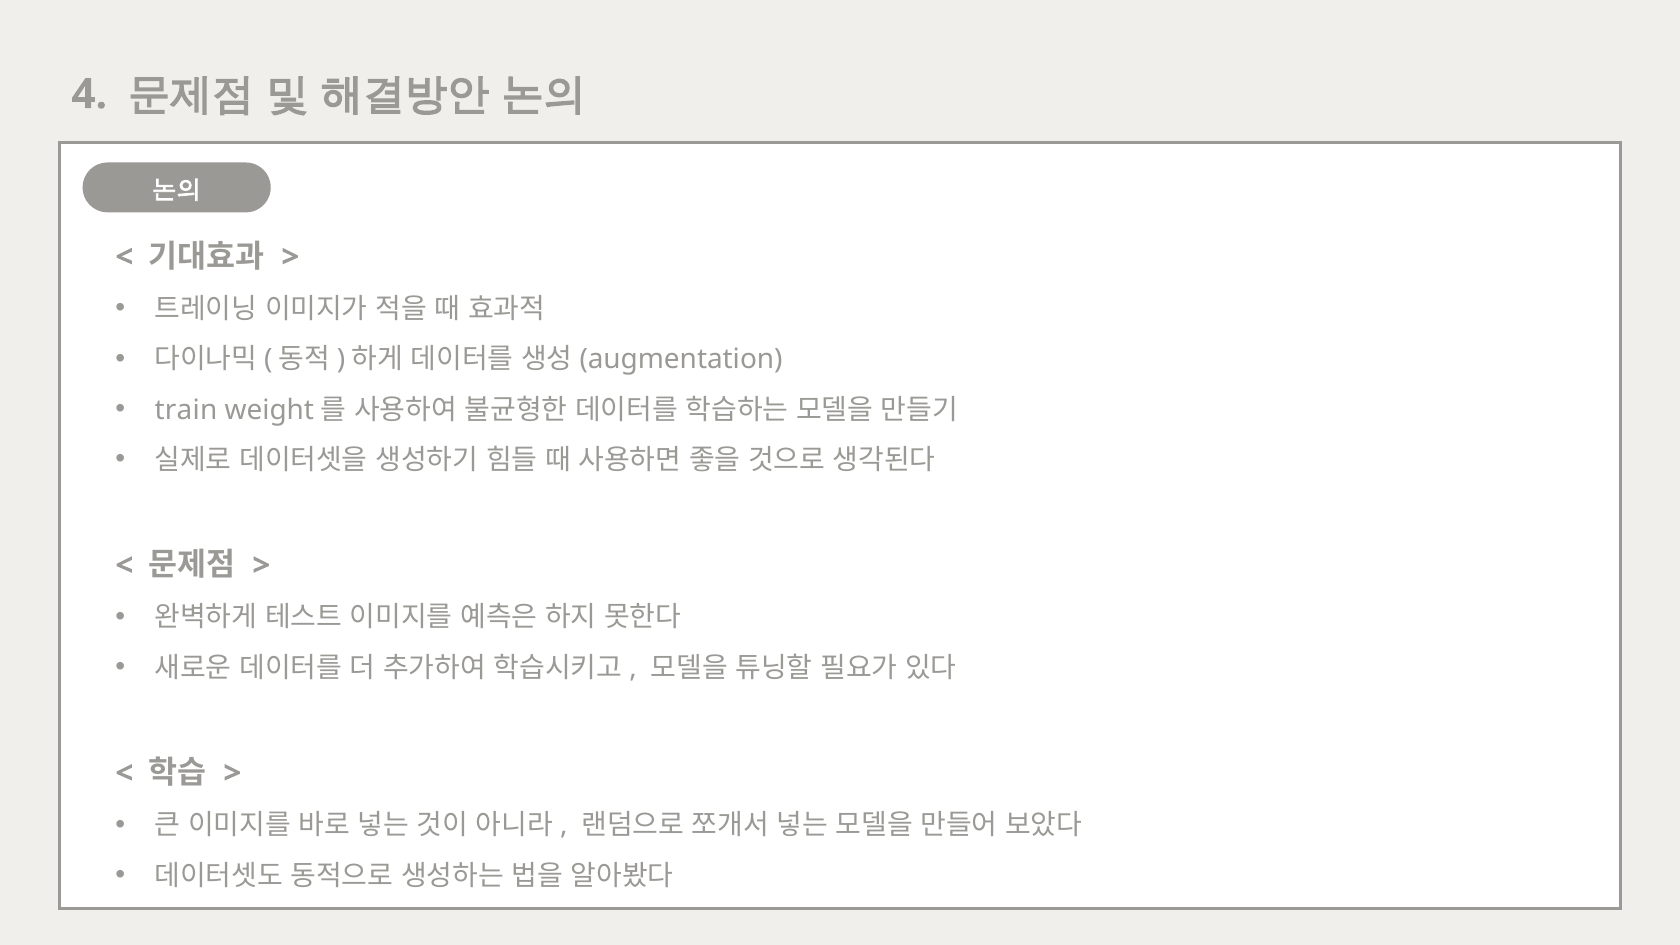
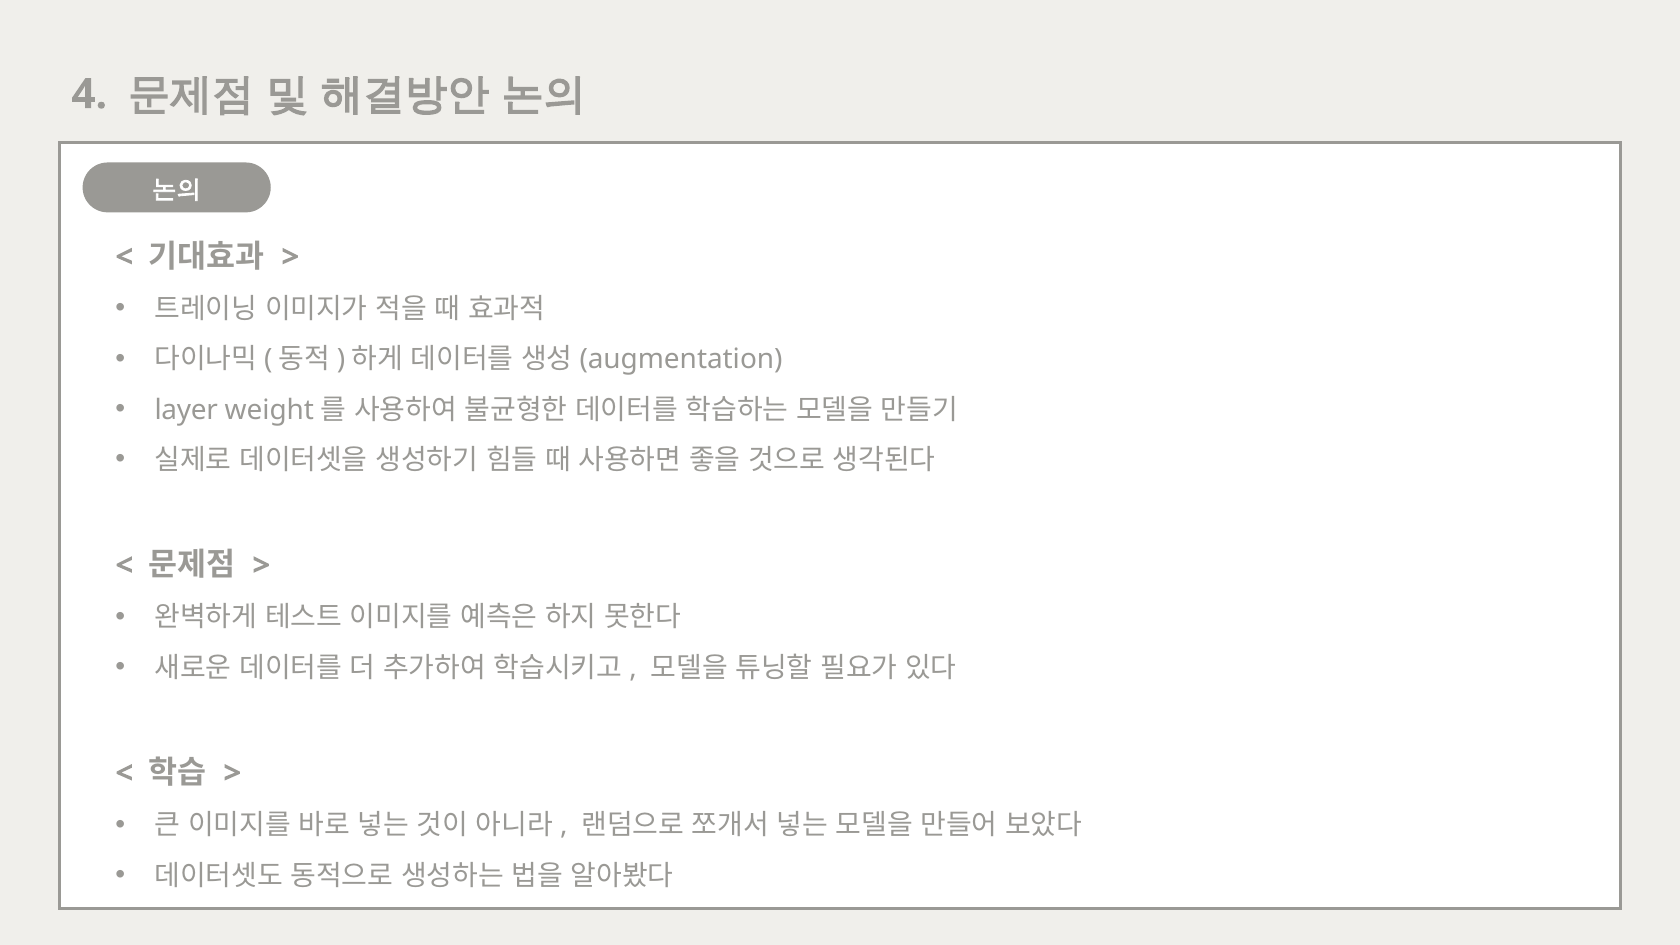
train: train -> layer (186, 410)
